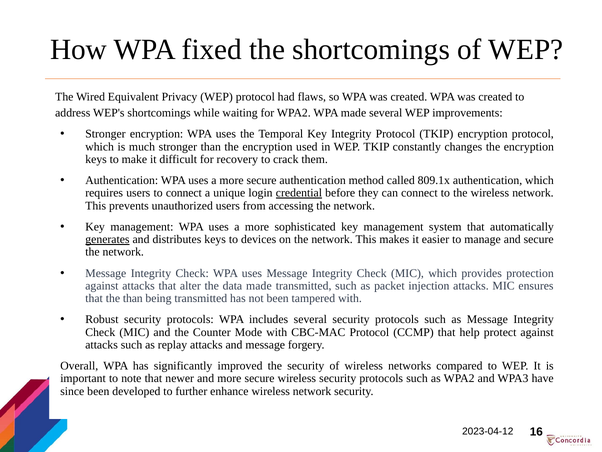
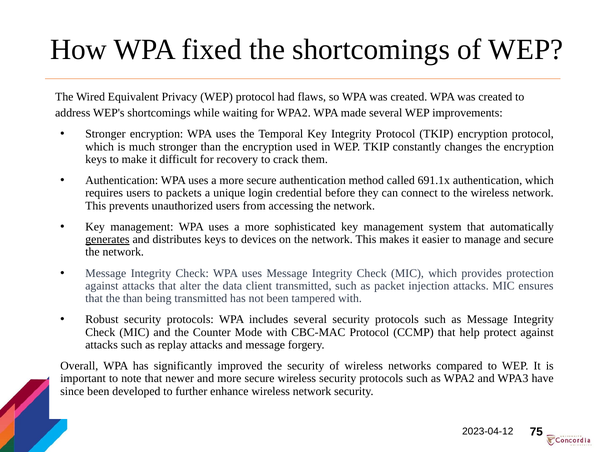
809.1x: 809.1x -> 691.1x (434, 180)
to connect: connect -> packets (184, 193)
credential underline: present -> none (299, 193)
data made: made -> client (259, 285)
16: 16 -> 75 (536, 431)
